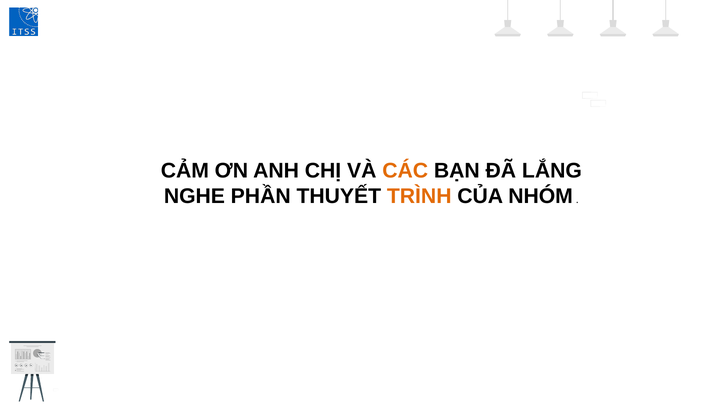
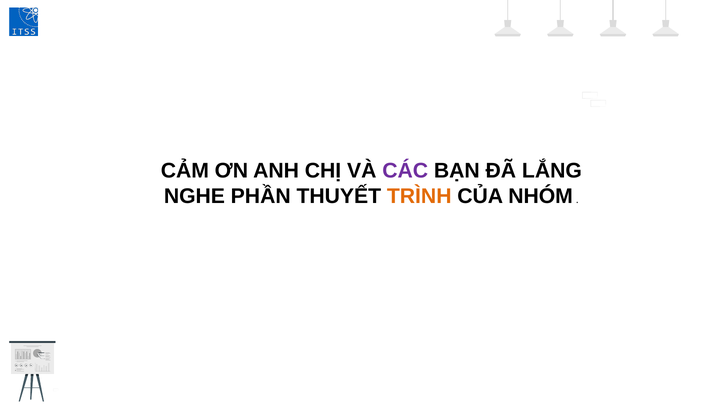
CÁC colour: orange -> purple (405, 170)
